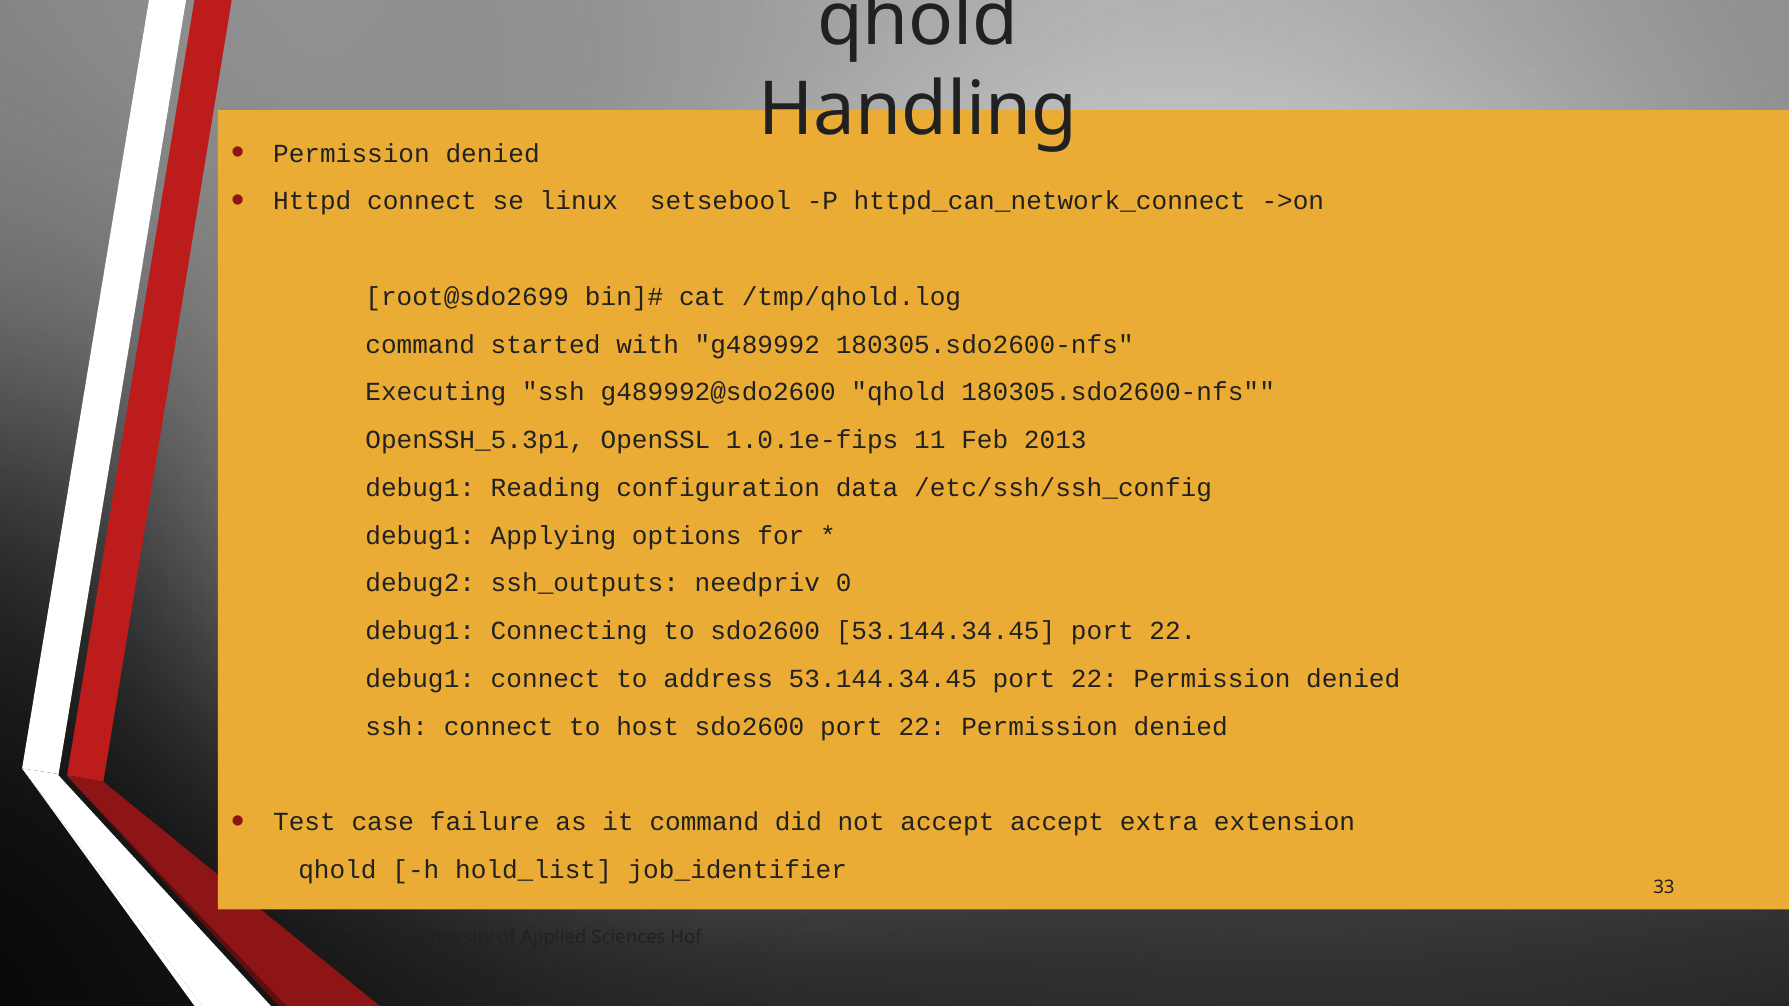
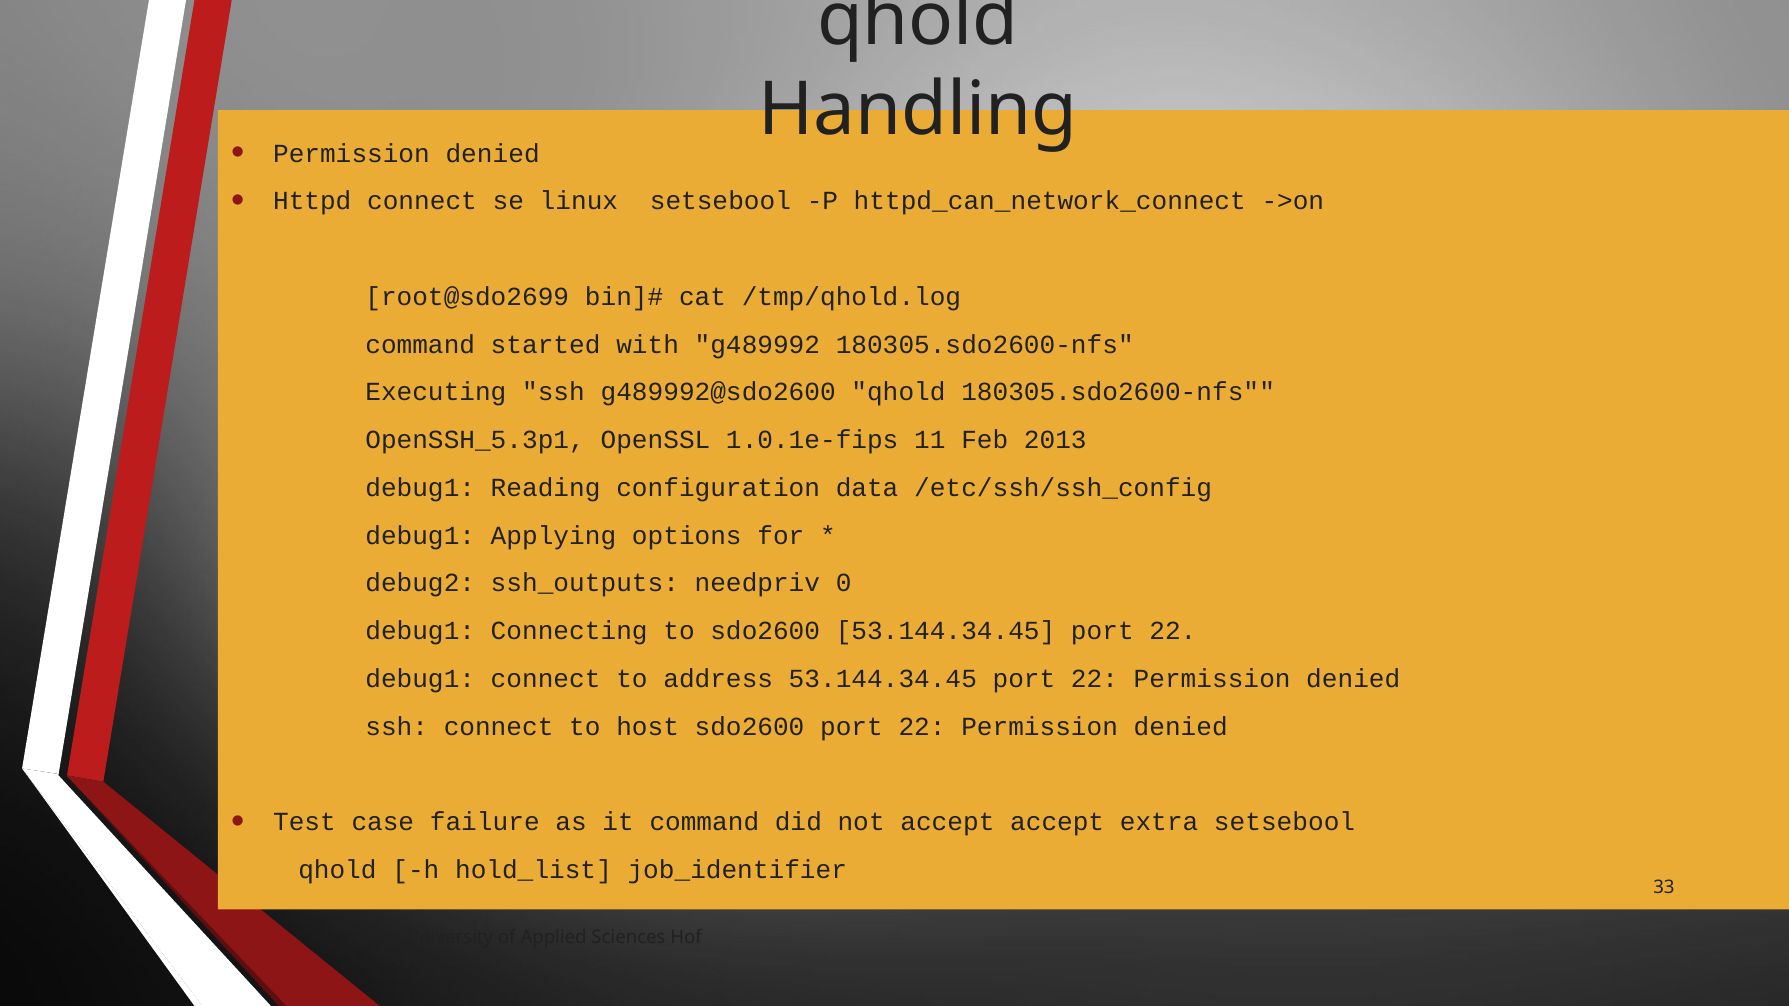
extra extension: extension -> setsebool (1285, 822)
